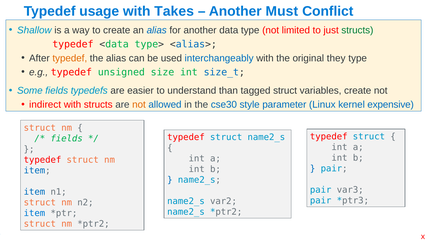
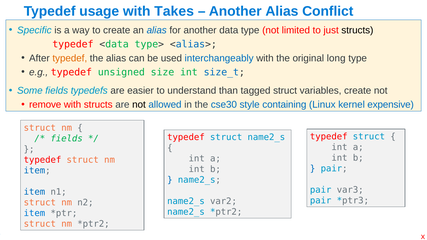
Another Must: Must -> Alias (282, 11)
Shallow: Shallow -> Specific (34, 30)
structs colour: green -> black (357, 30)
they: they -> long (336, 58)
indirect: indirect -> remove (45, 105)
not colour: orange -> black (139, 105)
parameter: parameter -> containing (284, 105)
